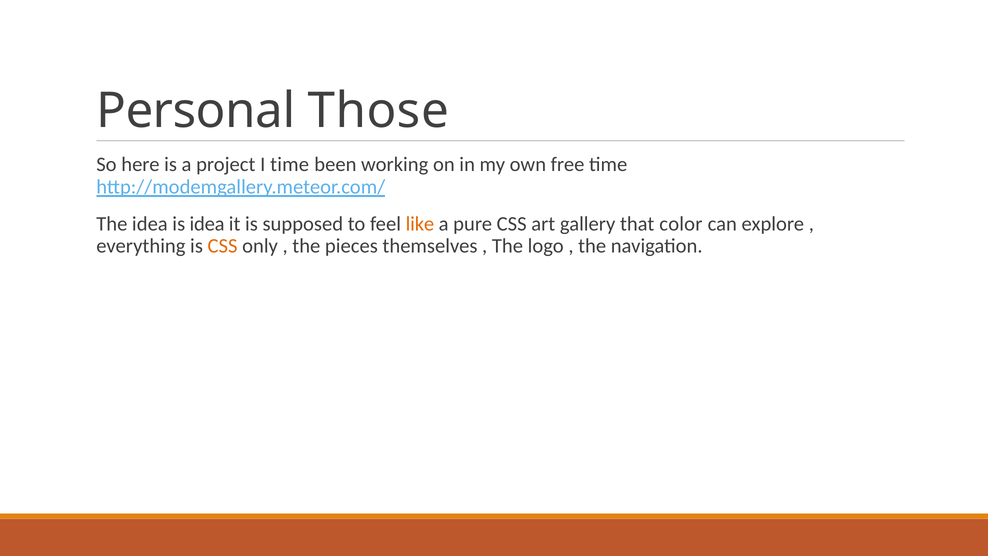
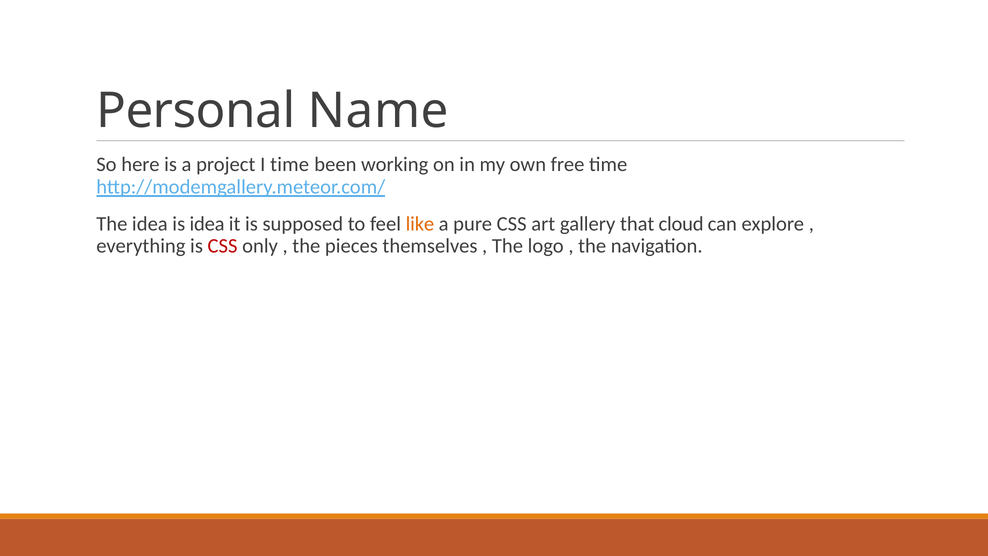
Those: Those -> Name (378, 111)
color: color -> cloud (681, 224)
CSS colour: orange -> red (223, 246)
